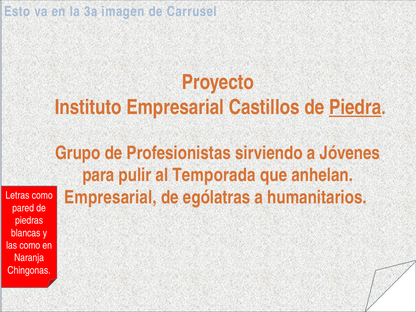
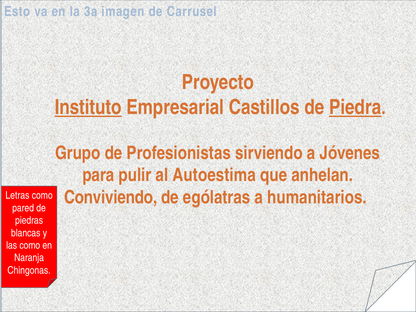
Instituto underline: none -> present (88, 107)
Temporada: Temporada -> Autoestima (214, 175)
Empresarial: Empresarial -> Conviviendo (111, 197)
